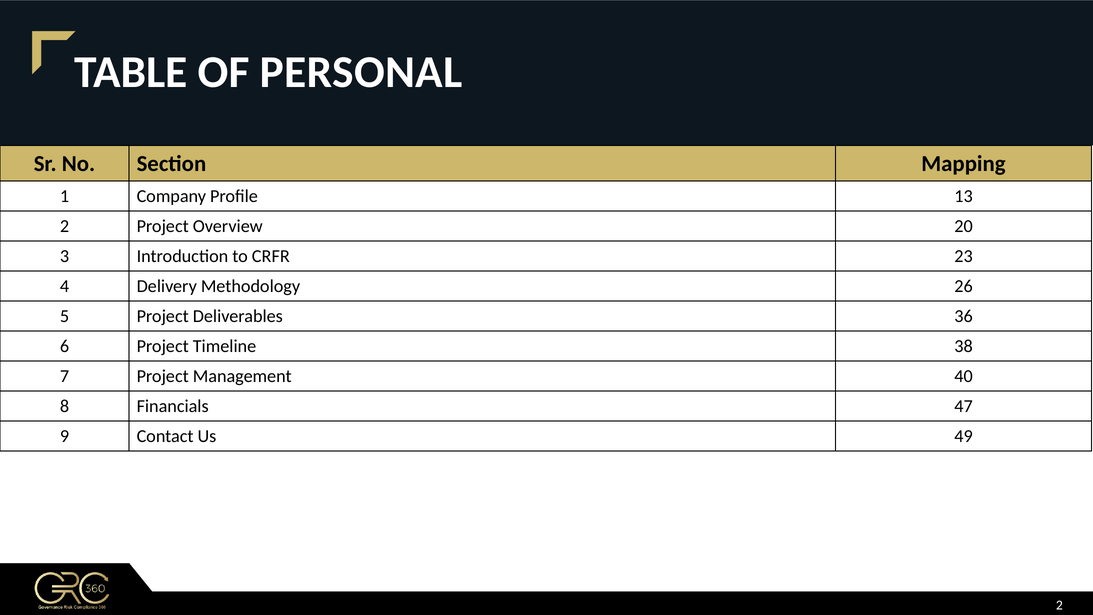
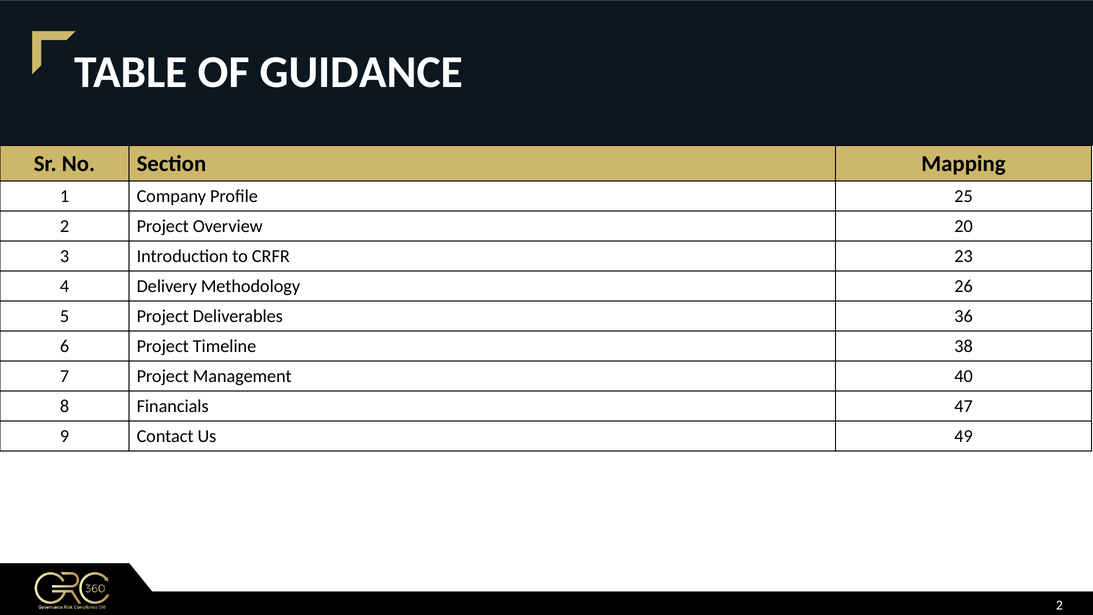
PERSONAL: PERSONAL -> GUIDANCE (361, 72)
13: 13 -> 25 (964, 196)
